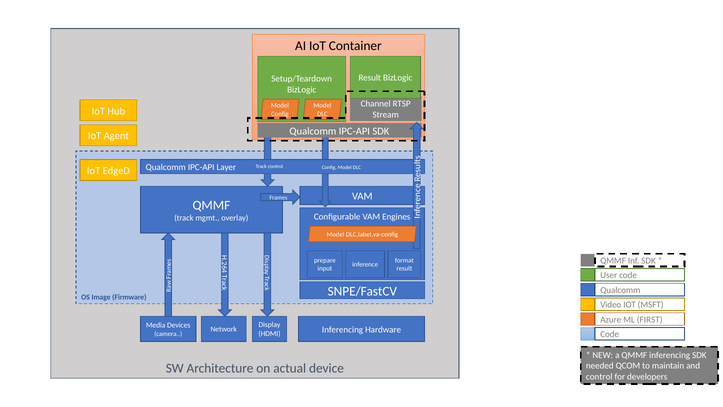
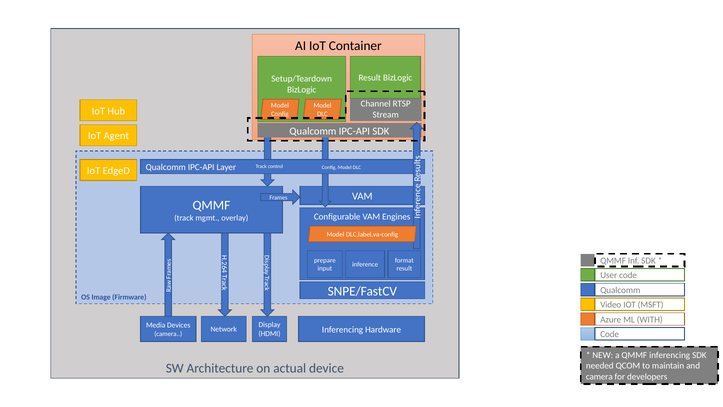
FIRST: FIRST -> WITH (650, 319)
control: control -> camera (599, 377)
